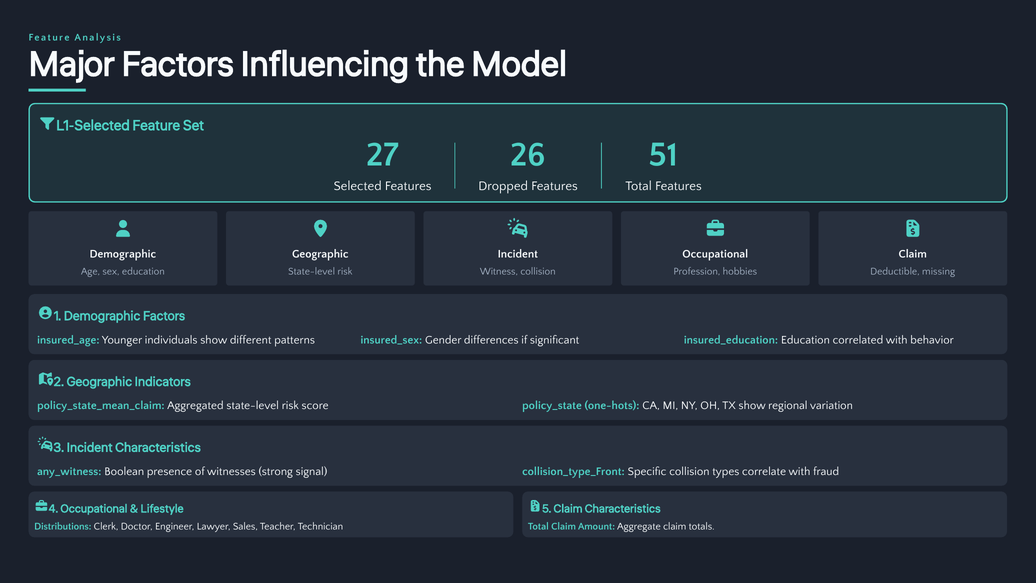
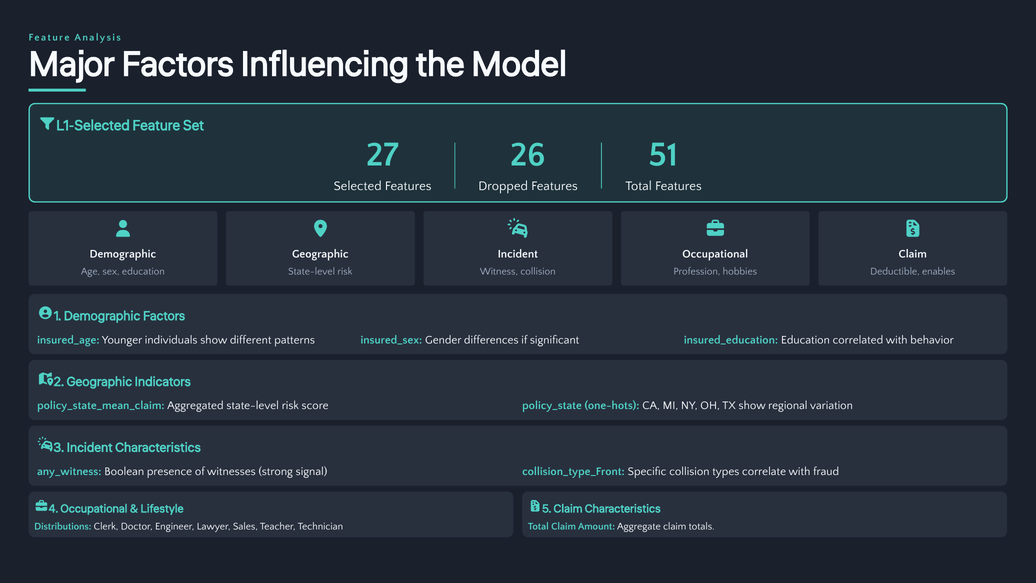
missing: missing -> enables (939, 272)
